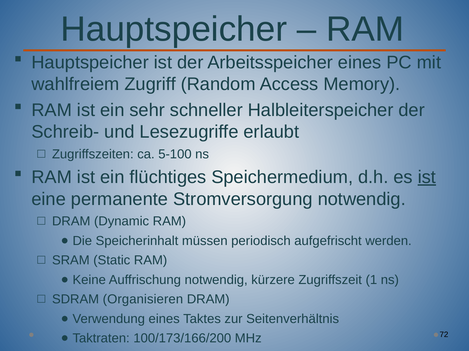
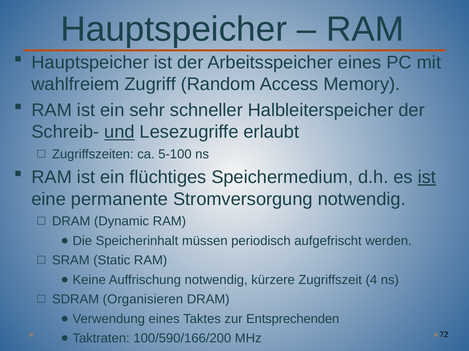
und underline: none -> present (119, 132)
1: 1 -> 4 (371, 280)
Seitenverhältnis: Seitenverhältnis -> Entsprechenden (293, 320)
100/173/166/200: 100/173/166/200 -> 100/590/166/200 (182, 339)
